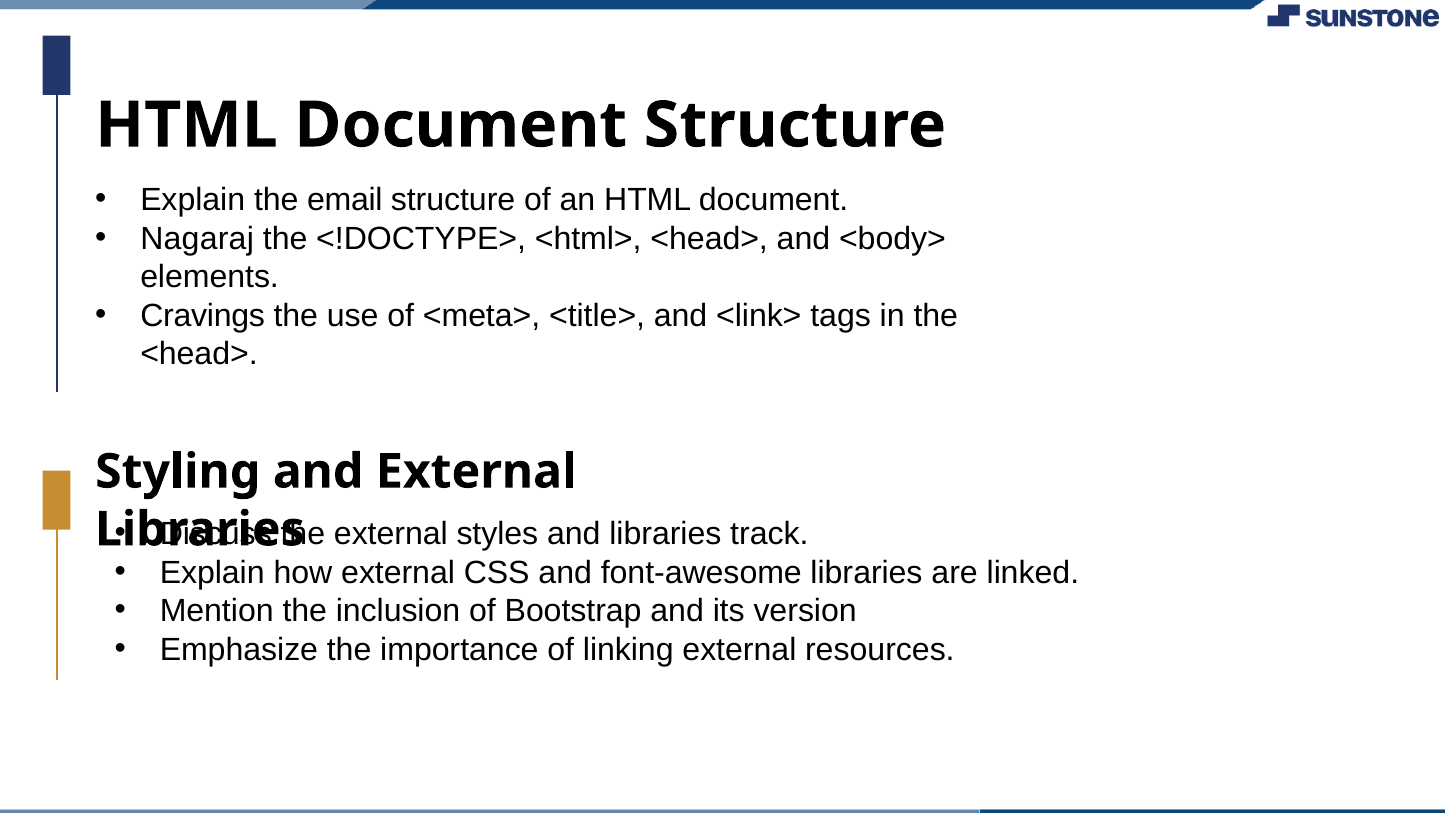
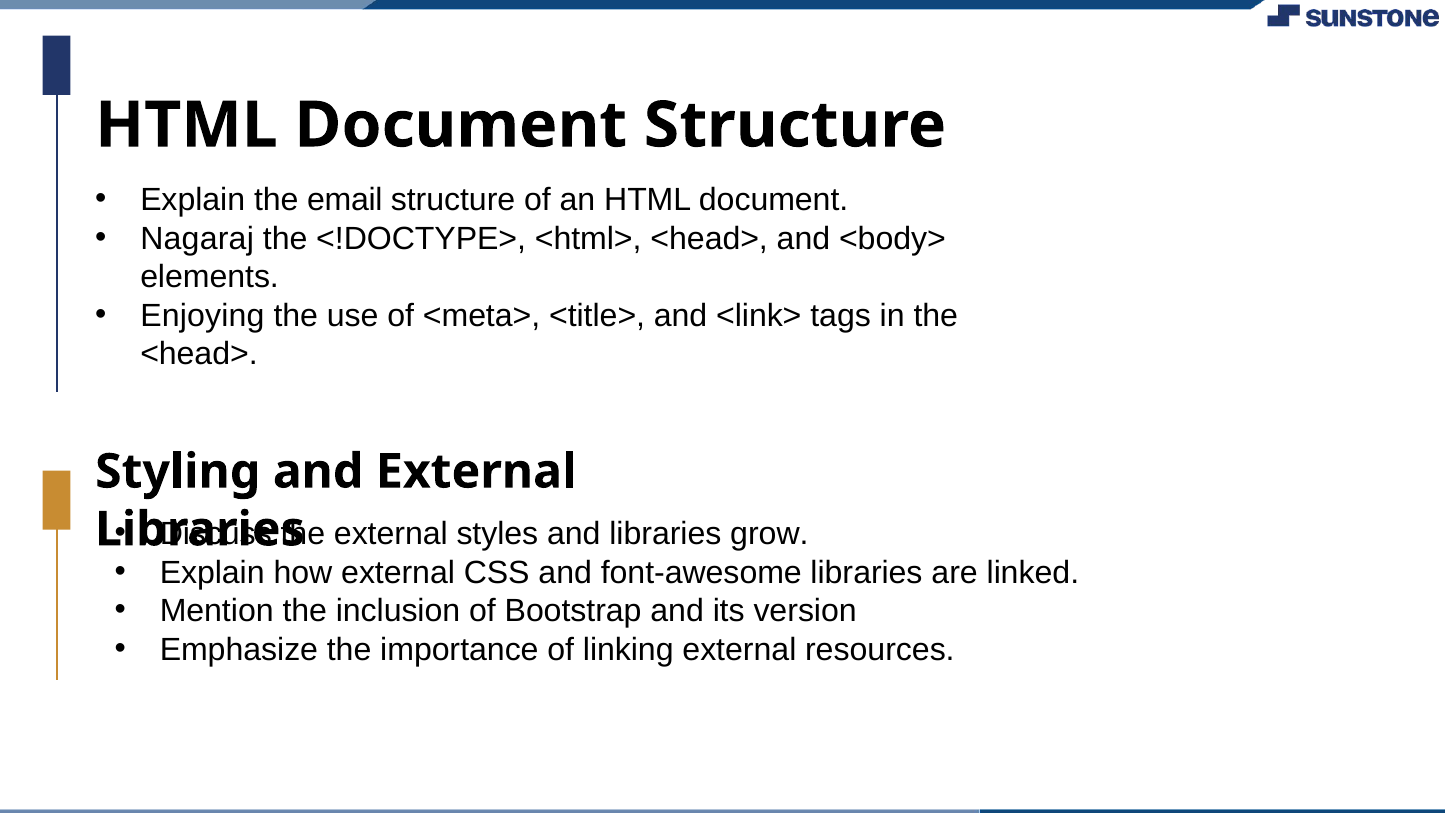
Cravings: Cravings -> Enjoying (202, 316)
track: track -> grow (769, 534)
